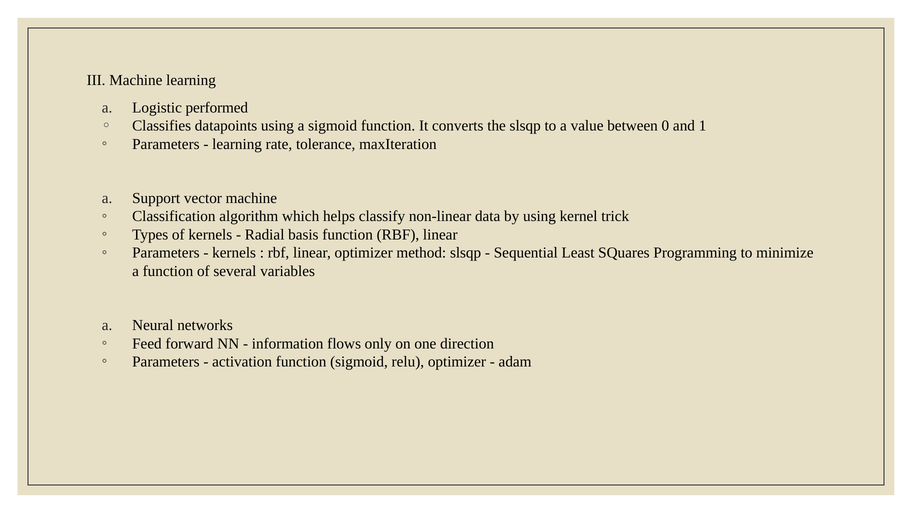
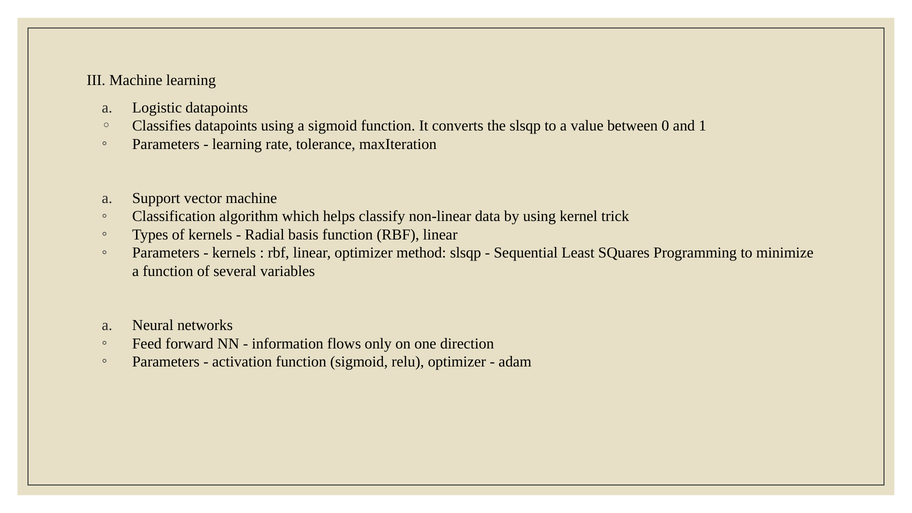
Logistic performed: performed -> datapoints (217, 108)
